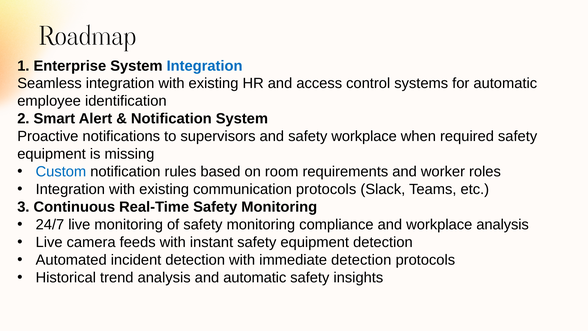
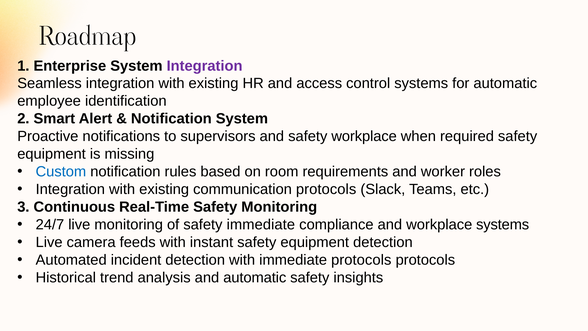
Integration colour: blue -> purple (205, 66)
of safety monitoring: monitoring -> immediate (261, 225)
workplace analysis: analysis -> systems (503, 225)
immediate detection: detection -> protocols (361, 260)
